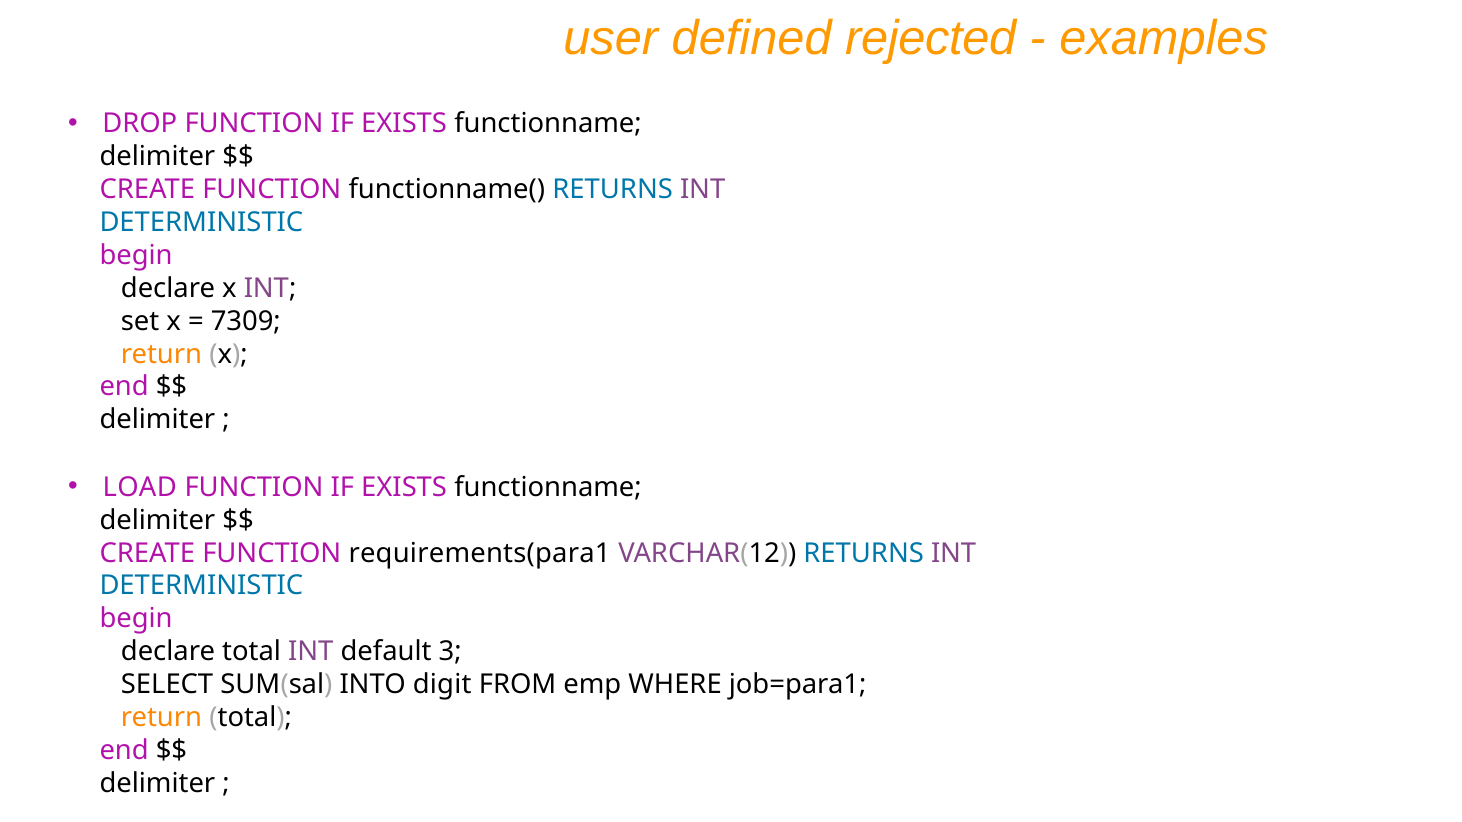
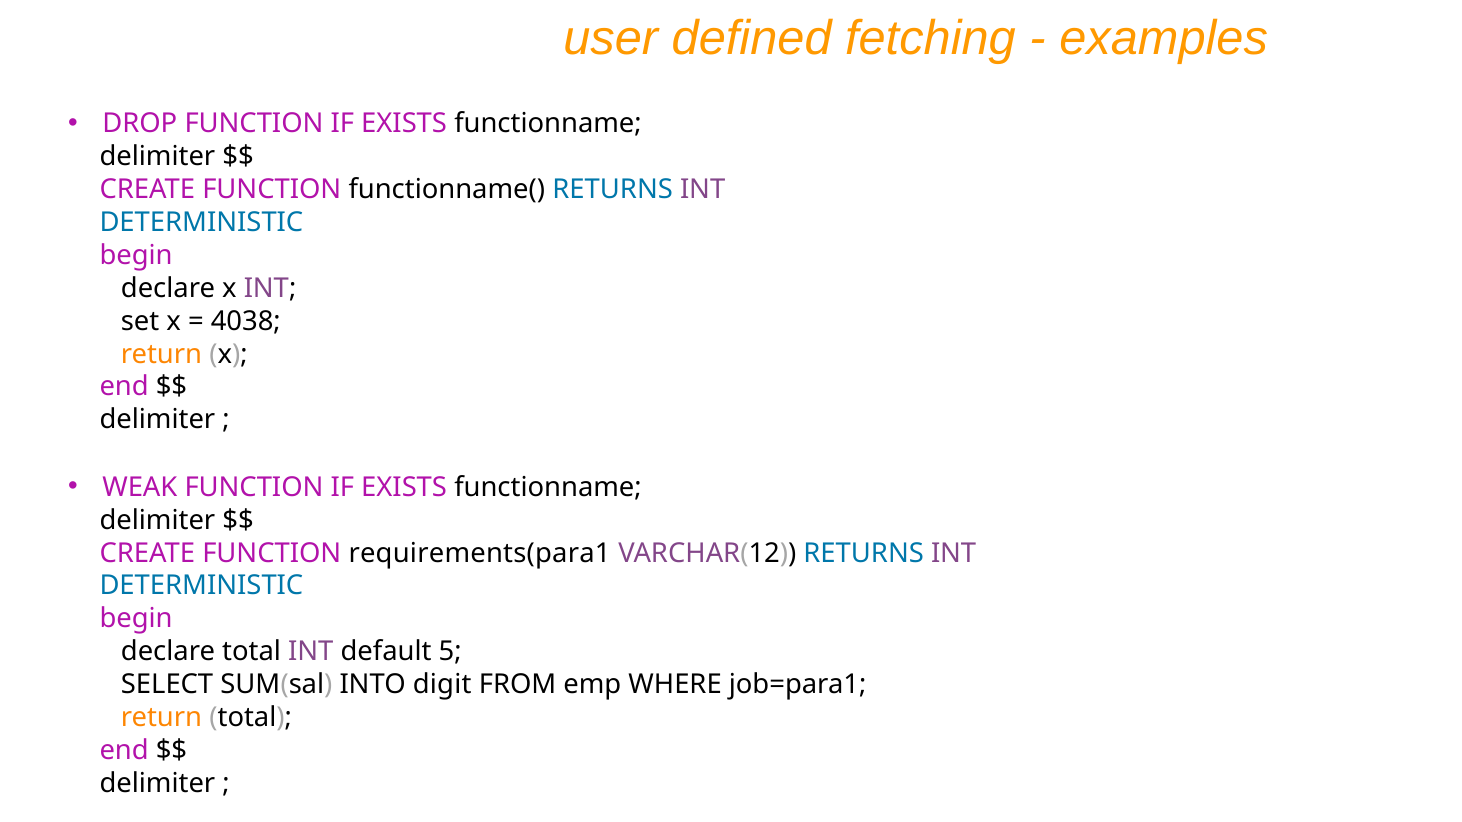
rejected: rejected -> fetching (930, 38)
7309: 7309 -> 4038 (246, 321)
LOAD: LOAD -> WEAK (140, 488)
3: 3 -> 5 (450, 652)
